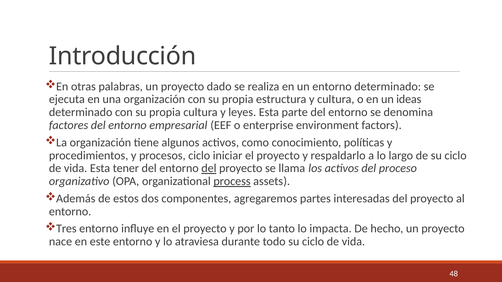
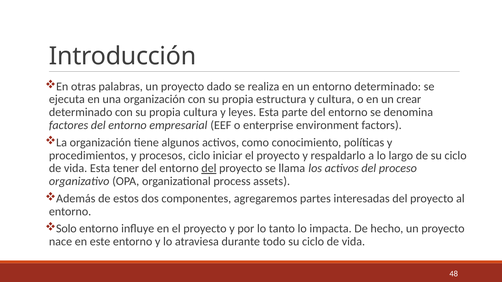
ideas: ideas -> crear (409, 99)
process underline: present -> none (232, 182)
Tres: Tres -> Solo (66, 229)
